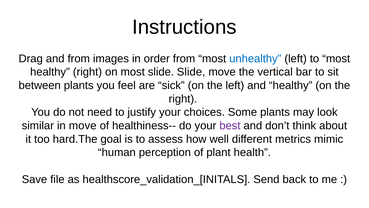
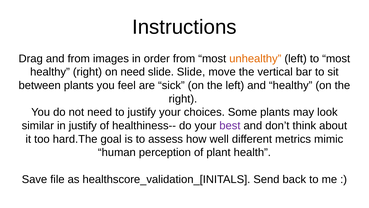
unhealthy colour: blue -> orange (255, 58)
on most: most -> need (133, 72)
in move: move -> justify (83, 125)
